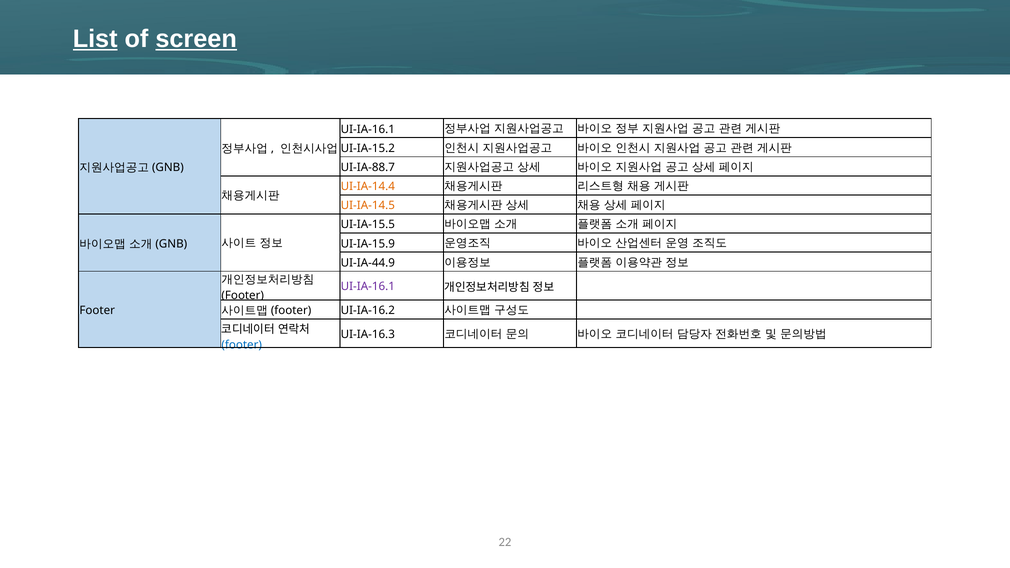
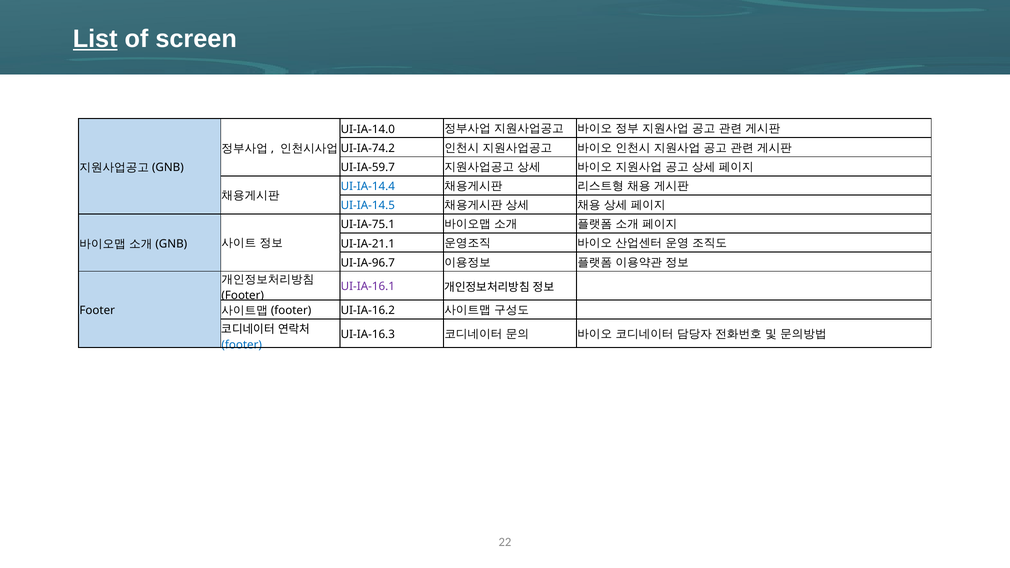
screen underline: present -> none (196, 39)
UI-IA-16.1: UI-IA-16.1 -> UI-IA-14.0 (368, 129)
UI-IA-15.2: UI-IA-15.2 -> UI-IA-74.2 (368, 148)
UI-IA-88.7: UI-IA-88.7 -> UI-IA-59.7 (368, 167)
UI-IA-14.4 colour: orange -> blue (368, 186)
UI-IA-14.5 colour: orange -> blue (368, 206)
UI-IA-15.5: UI-IA-15.5 -> UI-IA-75.1 (368, 225)
UI-IA-15.9: UI-IA-15.9 -> UI-IA-21.1 (368, 244)
UI-IA-44.9: UI-IA-44.9 -> UI-IA-96.7 (368, 263)
